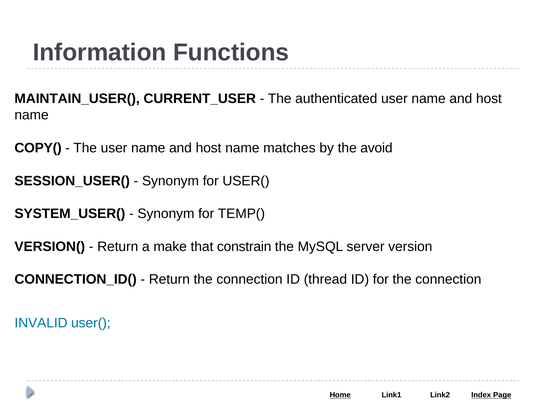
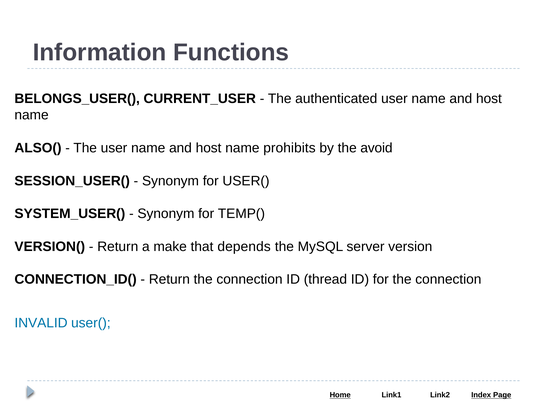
MAINTAIN_USER(: MAINTAIN_USER( -> BELONGS_USER( (77, 98)
COPY(: COPY( -> ALSO( (38, 148)
matches: matches -> prohibits (289, 148)
constrain: constrain -> depends (244, 246)
